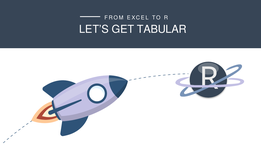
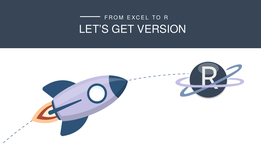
TABULAR: TABULAR -> VERSION (162, 29)
